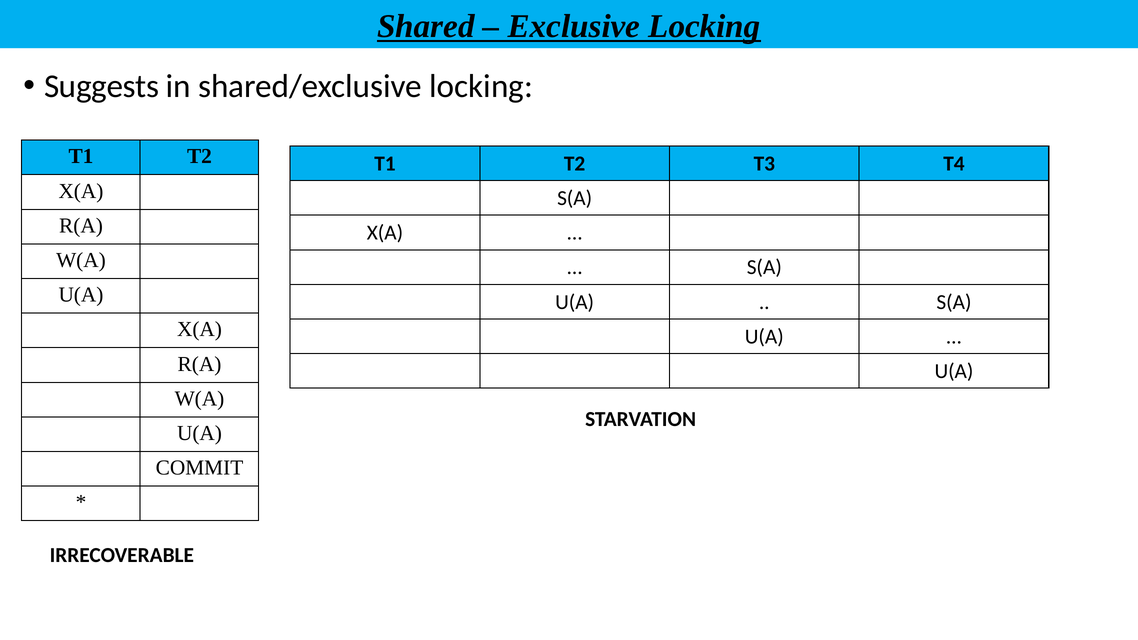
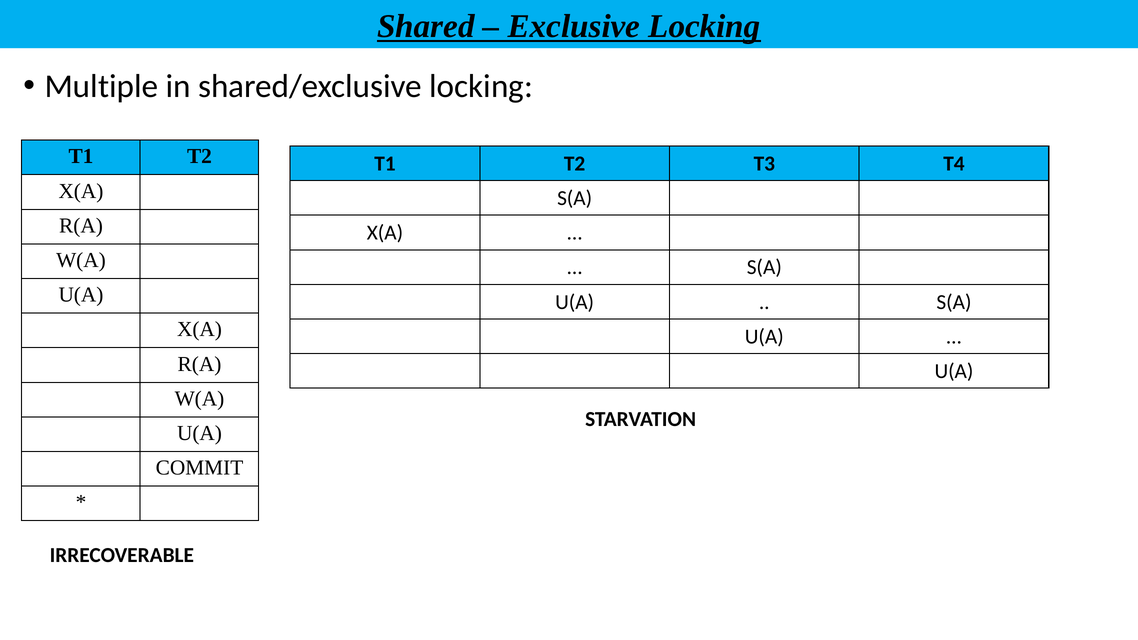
Suggests: Suggests -> Multiple (101, 86)
